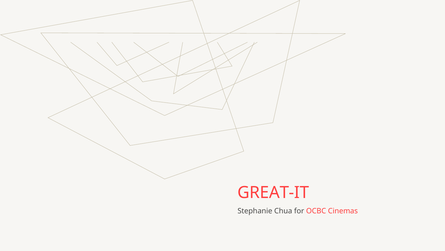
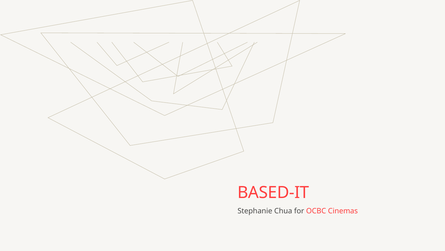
GREAT-IT: GREAT-IT -> BASED-IT (273, 192)
